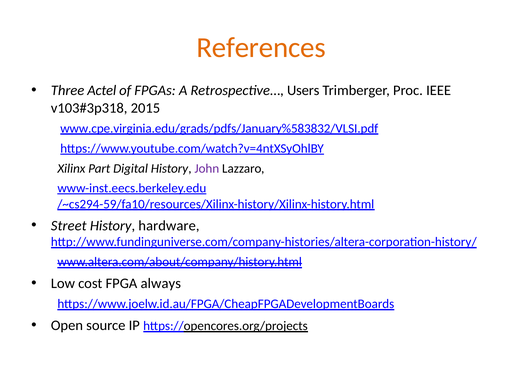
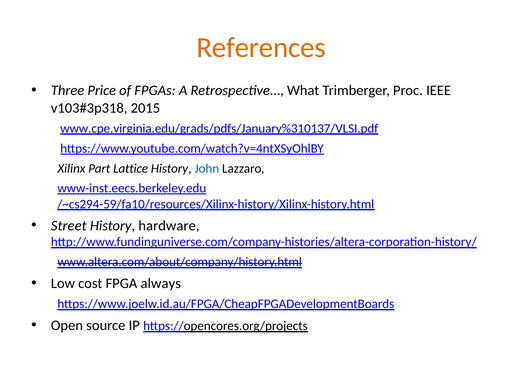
Actel: Actel -> Price (102, 91)
Users: Users -> What (303, 91)
www.cpe.virginia.edu/grads/pdfs/January%583832/VLSI.pdf: www.cpe.virginia.edu/grads/pdfs/January%583832/VLSI.pdf -> www.cpe.virginia.edu/grads/pdfs/January%310137/VLSI.pdf (219, 129)
Digital: Digital -> Lattice (131, 169)
John colour: purple -> blue (207, 169)
